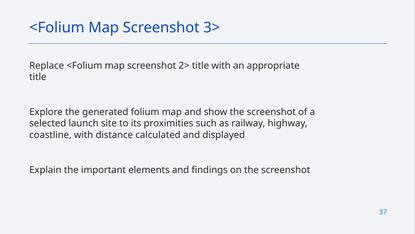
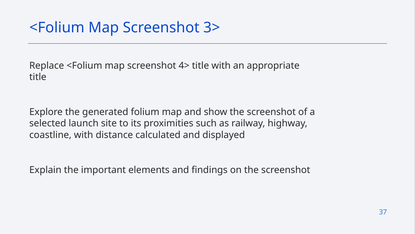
2>: 2> -> 4> (184, 65)
